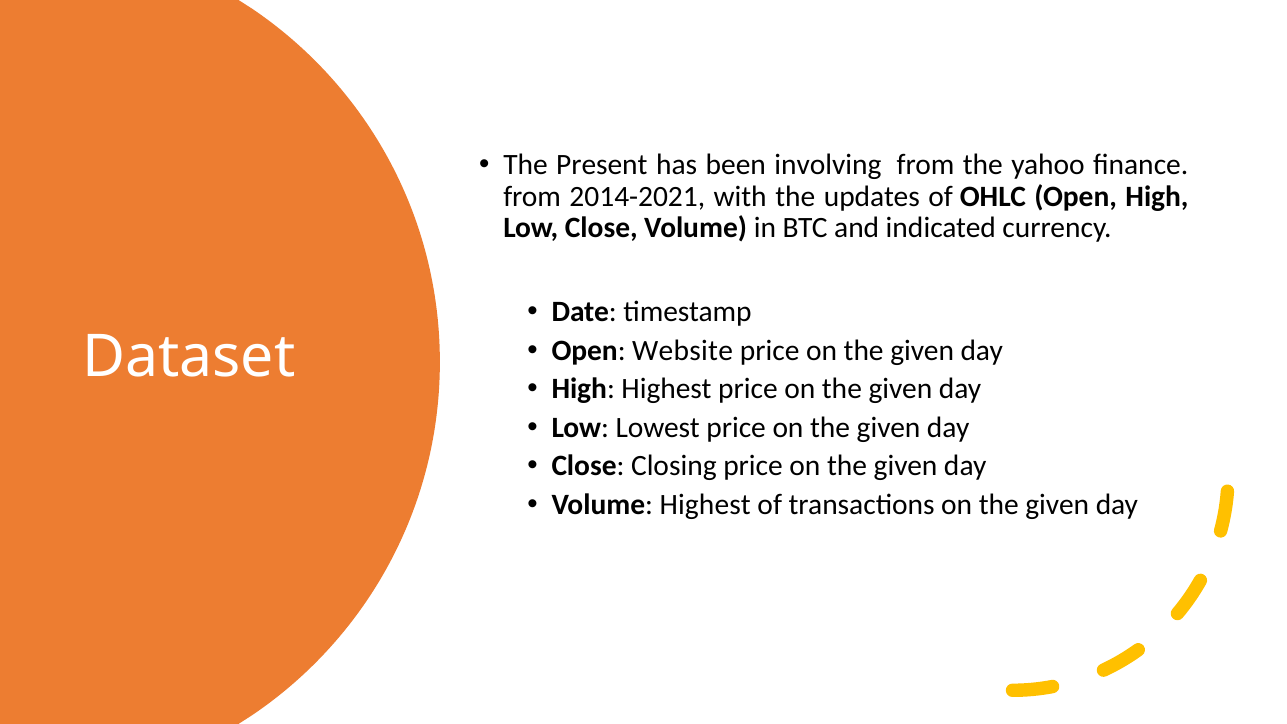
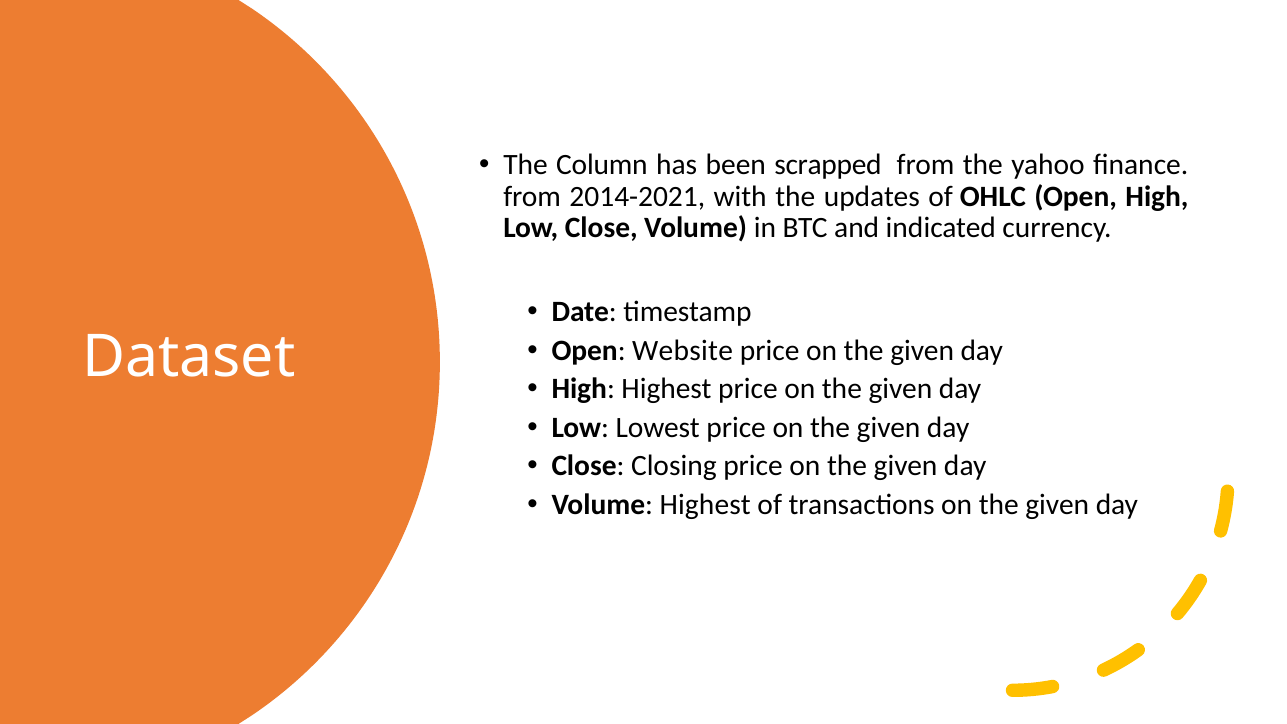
Present: Present -> Column (602, 165)
involving: involving -> scrapped (828, 165)
